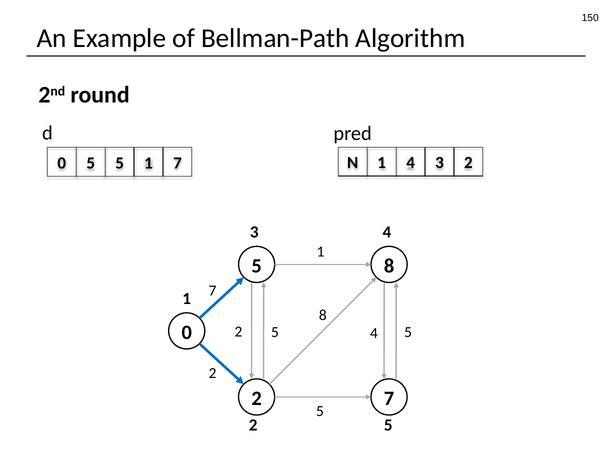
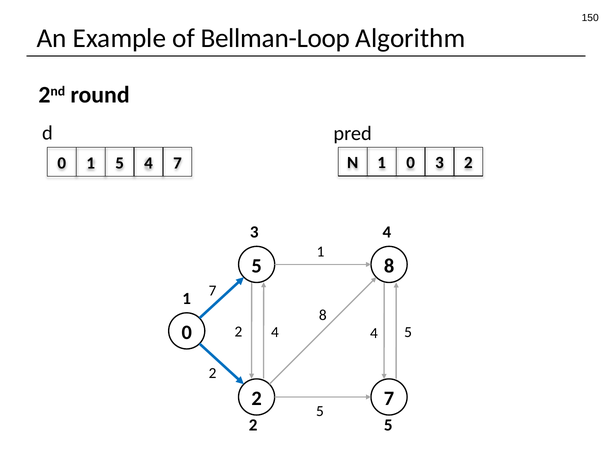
Bellman-Path: Bellman-Path -> Bellman-Loop (275, 38)
1 4: 4 -> 0 (411, 163)
0 5: 5 -> 1 (91, 163)
1: 1 -> 4 (149, 163)
5: 5 -> 4 (275, 332)
